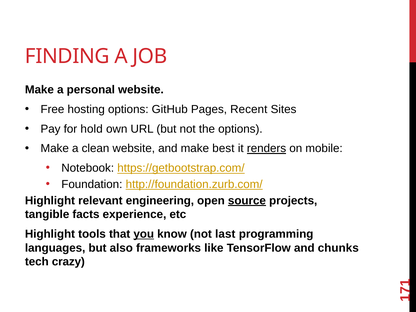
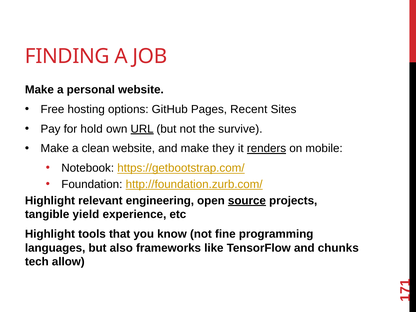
URL underline: none -> present (142, 129)
the options: options -> survive (240, 129)
best: best -> they (223, 149)
facts: facts -> yield (86, 214)
you underline: present -> none (144, 234)
last: last -> fine (225, 234)
crazy: crazy -> allow (68, 262)
